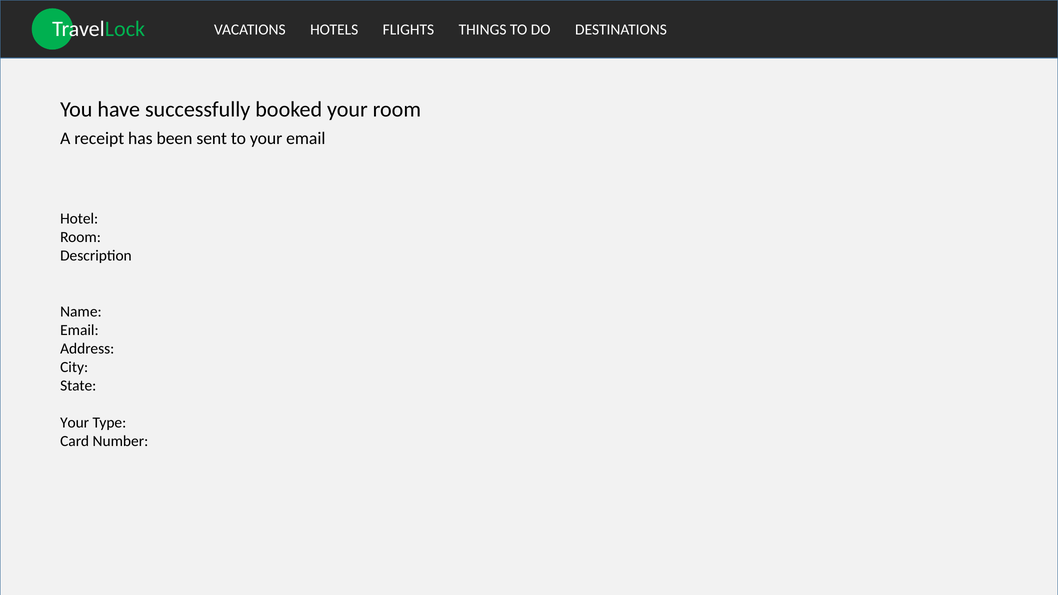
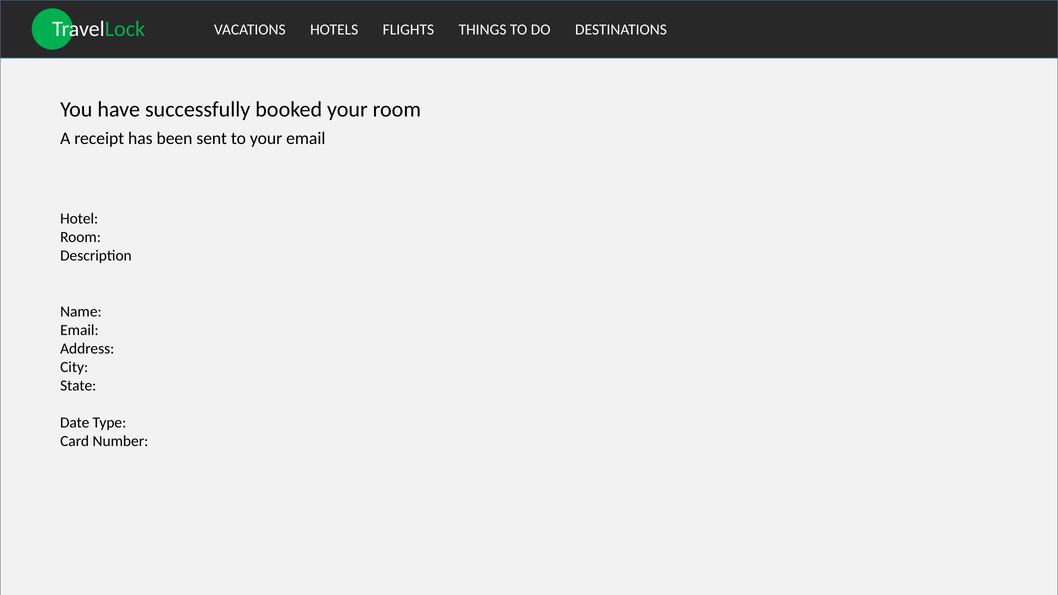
Your: Your -> Date (75, 423)
